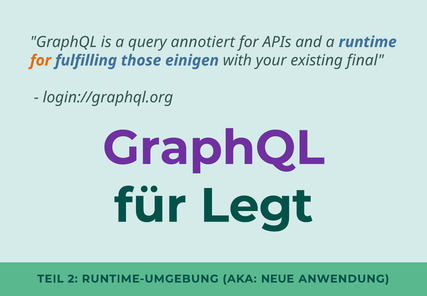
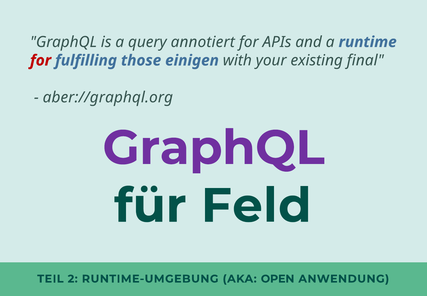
for colour: orange -> red (41, 60)
login://graphql.org: login://graphql.org -> aber://graphql.org (108, 97)
Legt: Legt -> Feld (256, 206)
NEUE: NEUE -> OPEN (278, 278)
